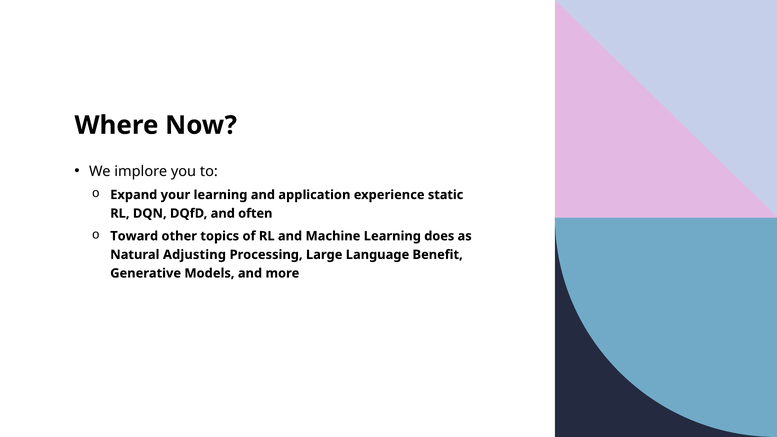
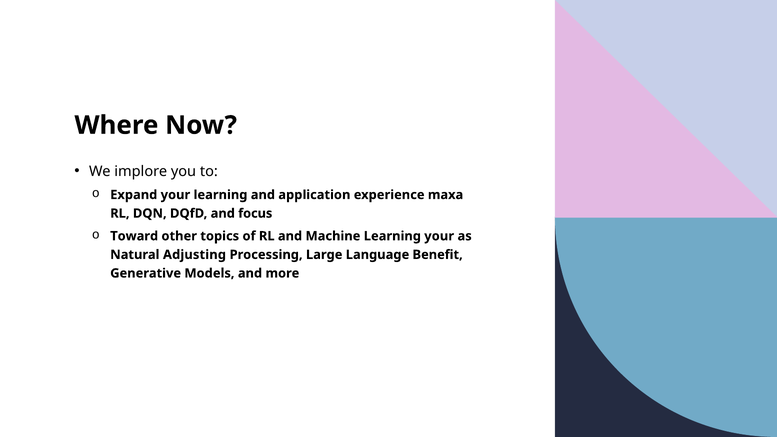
static: static -> maxa (446, 195)
often: often -> focus (255, 213)
Learning does: does -> your (439, 236)
